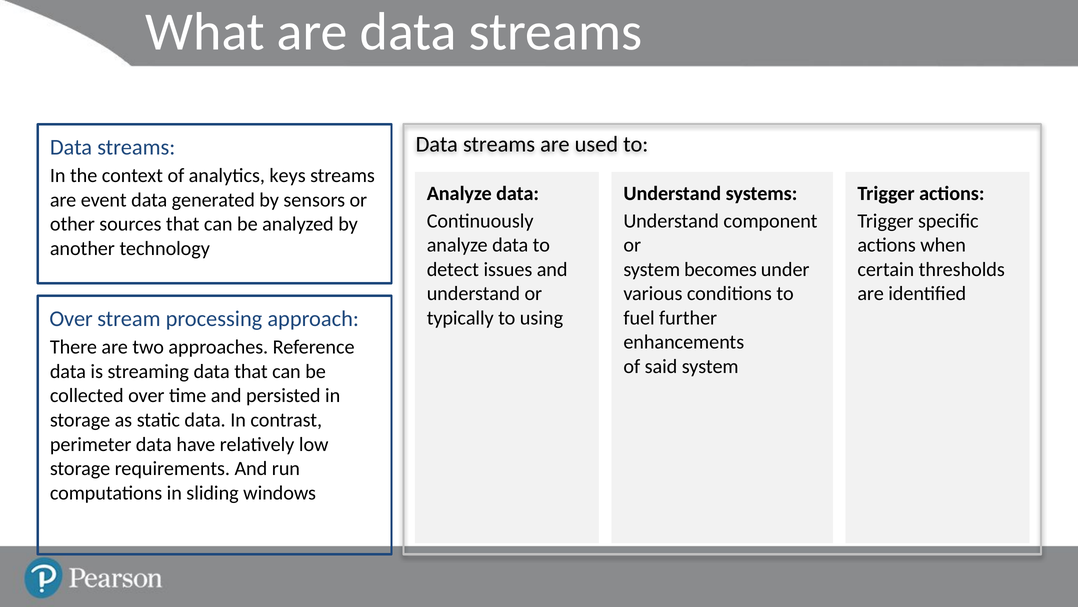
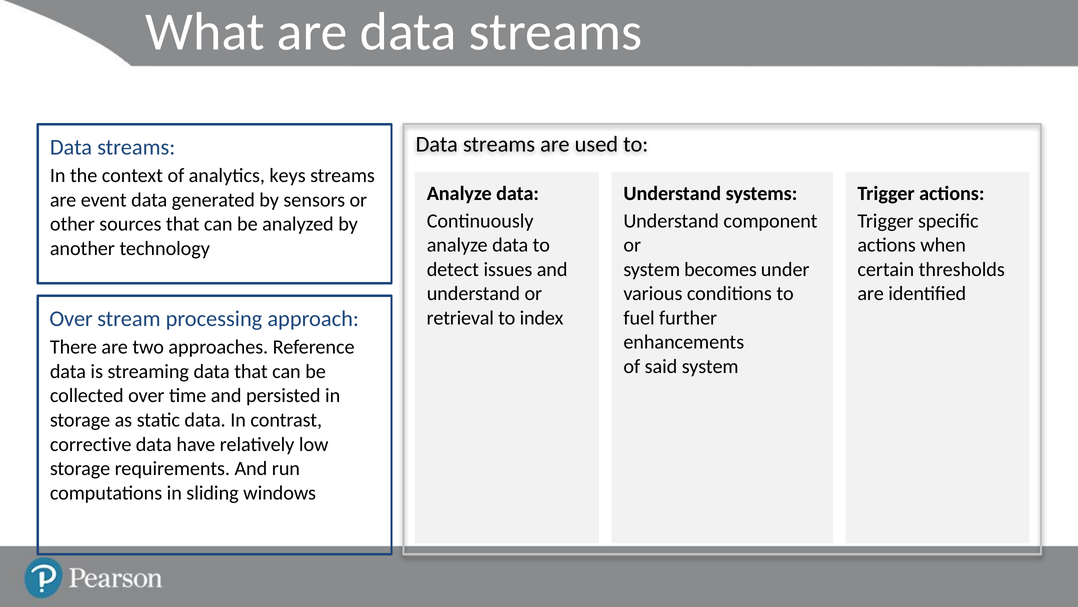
typically: typically -> retrieval (460, 318)
using: using -> index (542, 318)
perimeter: perimeter -> corrective (91, 444)
